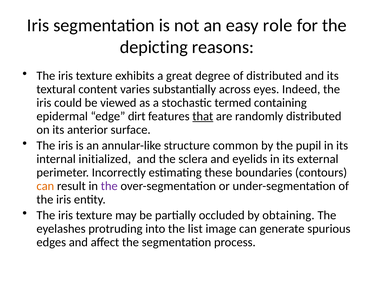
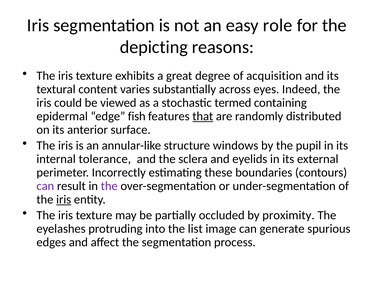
of distributed: distributed -> acquisition (274, 76)
dirt: dirt -> fish (137, 116)
common: common -> windows (236, 145)
initialized: initialized -> tolerance (105, 159)
can colour: orange -> purple (45, 186)
iris underline: none -> present (64, 199)
obtaining: obtaining -> proximity (288, 215)
